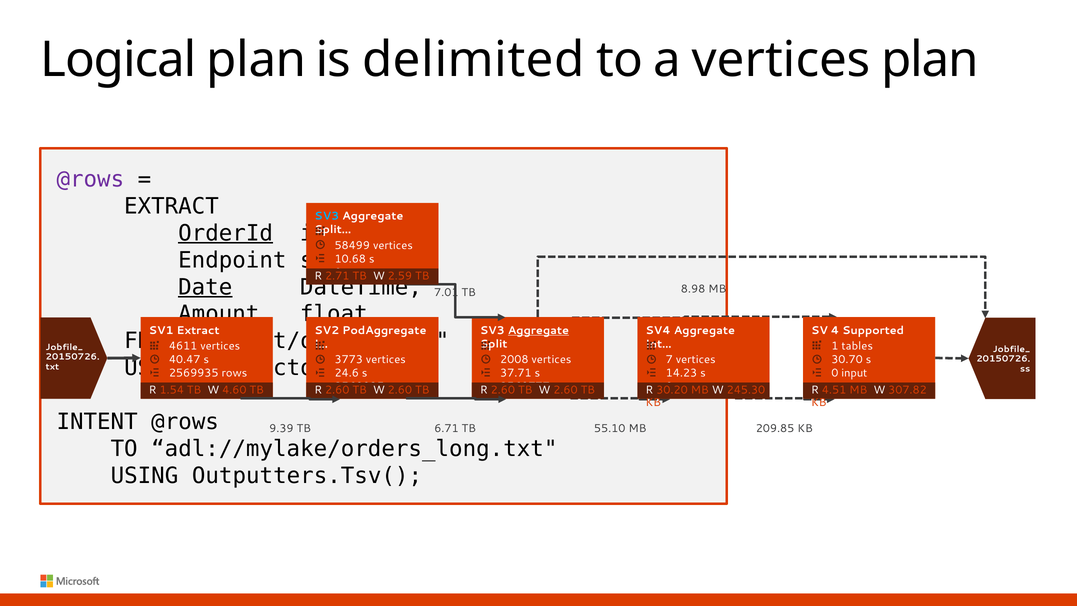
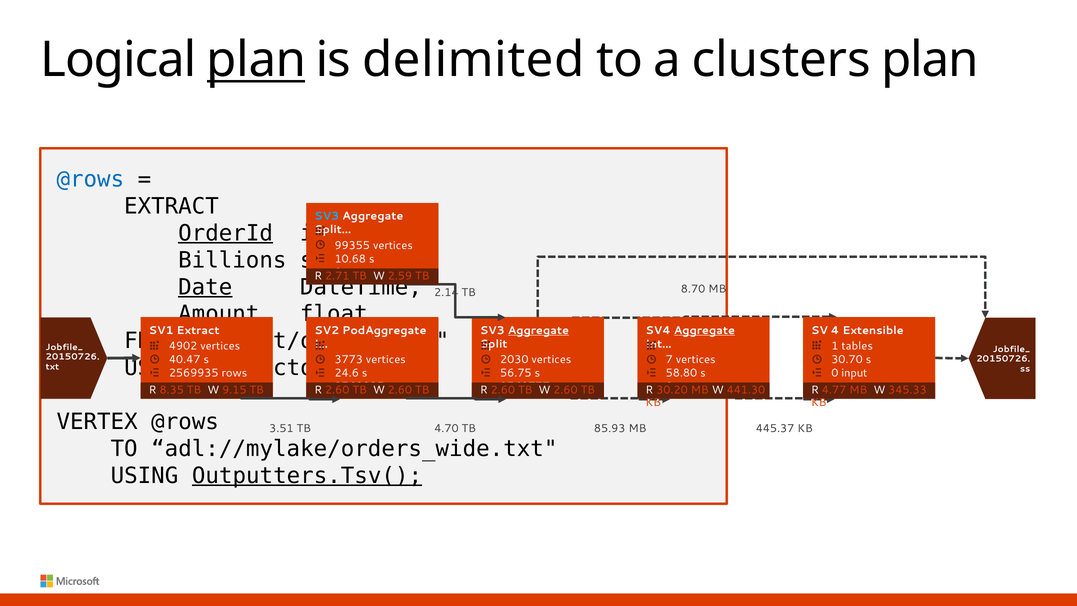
plan underline: none -> present (256, 60)
a vertices: vertices -> clusters (781, 60)
@rows colour: purple -> blue (90, 179)
58499: 58499 -> 99355 (352, 245)
Endpoint: Endpoint -> Billions (232, 260)
8.98: 8.98 -> 8.70 (693, 289)
7.01: 7.01 -> 2.14 (446, 292)
Aggregate underline: none -> present (704, 330)
Supported: Supported -> Extensible (873, 330)
4611: 4611 -> 4902 (183, 346)
2008: 2008 -> 2030 (514, 359)
37.71: 37.71 -> 56.75 (516, 373)
14.23: 14.23 -> 58.80 (681, 373)
1.54: 1.54 -> 8.35 (172, 390)
4.60: 4.60 -> 9.15 (234, 390)
245.30: 245.30 -> 441.30 (746, 390)
4.51: 4.51 -> 4.77 (834, 390)
307.82: 307.82 -> 345.33 (907, 390)
INTENT: INTENT -> VERTEX (97, 422)
9.39: 9.39 -> 3.51 (281, 428)
6.71: 6.71 -> 4.70 (446, 428)
55.10: 55.10 -> 85.93 (610, 428)
209.85: 209.85 -> 445.37 (775, 428)
adl://mylake/orders_long.txt: adl://mylake/orders_long.txt -> adl://mylake/orders_wide.txt (354, 449)
Outputters.Tsv( underline: none -> present (307, 476)
